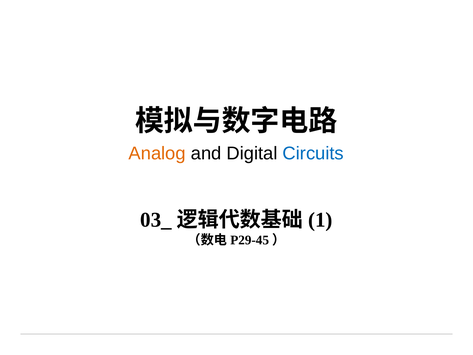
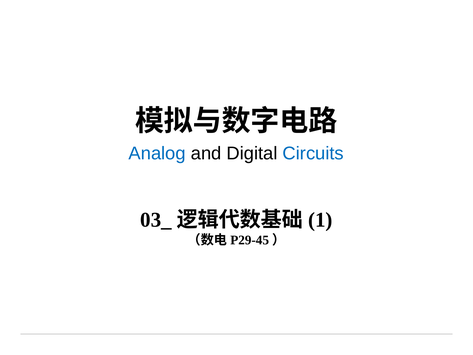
Analog colour: orange -> blue (157, 153)
